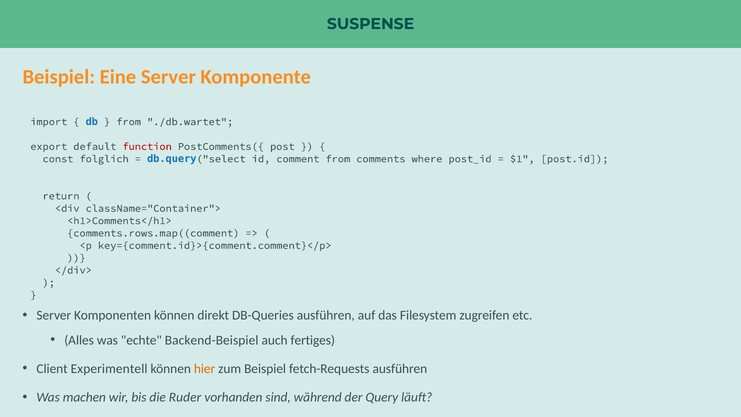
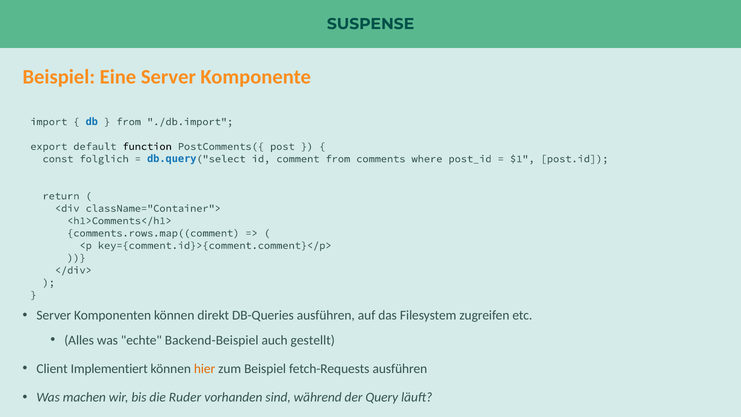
./db.wartet: ./db.wartet -> ./db.import (190, 122)
function colour: red -> black (147, 146)
fertiges: fertiges -> gestellt (313, 340)
Experimentell: Experimentell -> Implementiert (109, 369)
